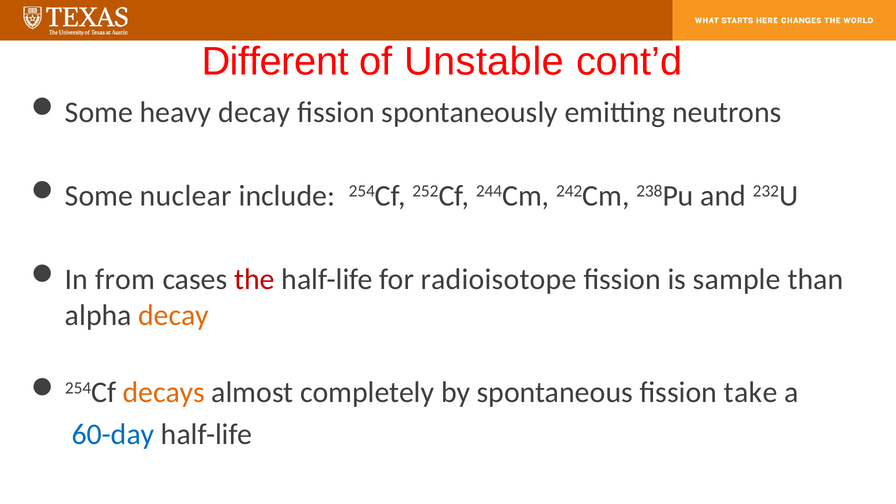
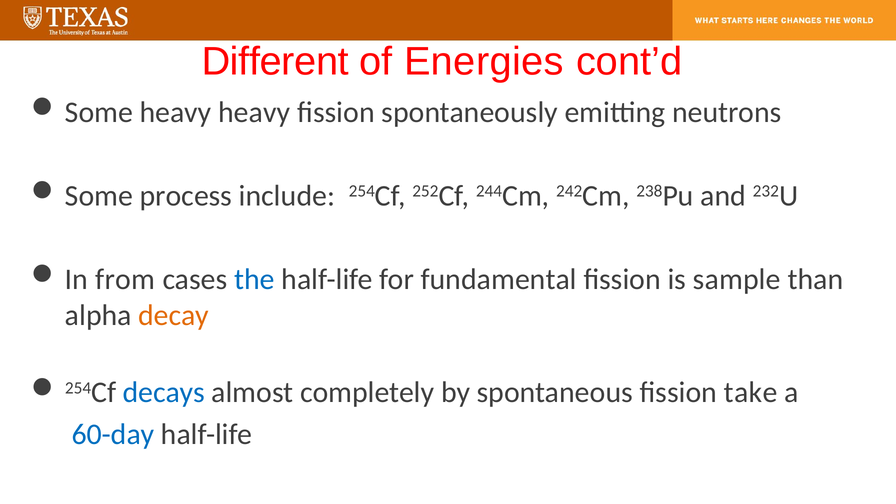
Unstable: Unstable -> Energies (484, 62)
heavy decay: decay -> heavy (254, 112)
nuclear: nuclear -> process (186, 196)
the colour: red -> blue (254, 279)
radioisotope: radioisotope -> fundamental (499, 279)
decays colour: orange -> blue (164, 393)
